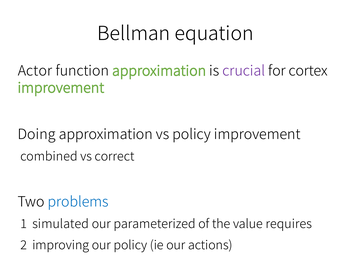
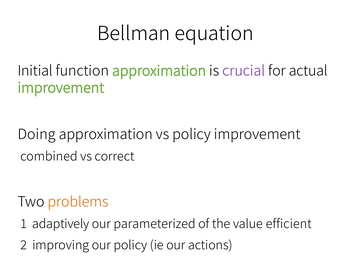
Actor: Actor -> Initial (35, 71)
cortex: cortex -> actual (308, 71)
problems colour: blue -> orange (78, 202)
simulated: simulated -> adaptively (61, 224)
requires: requires -> efficient (289, 224)
